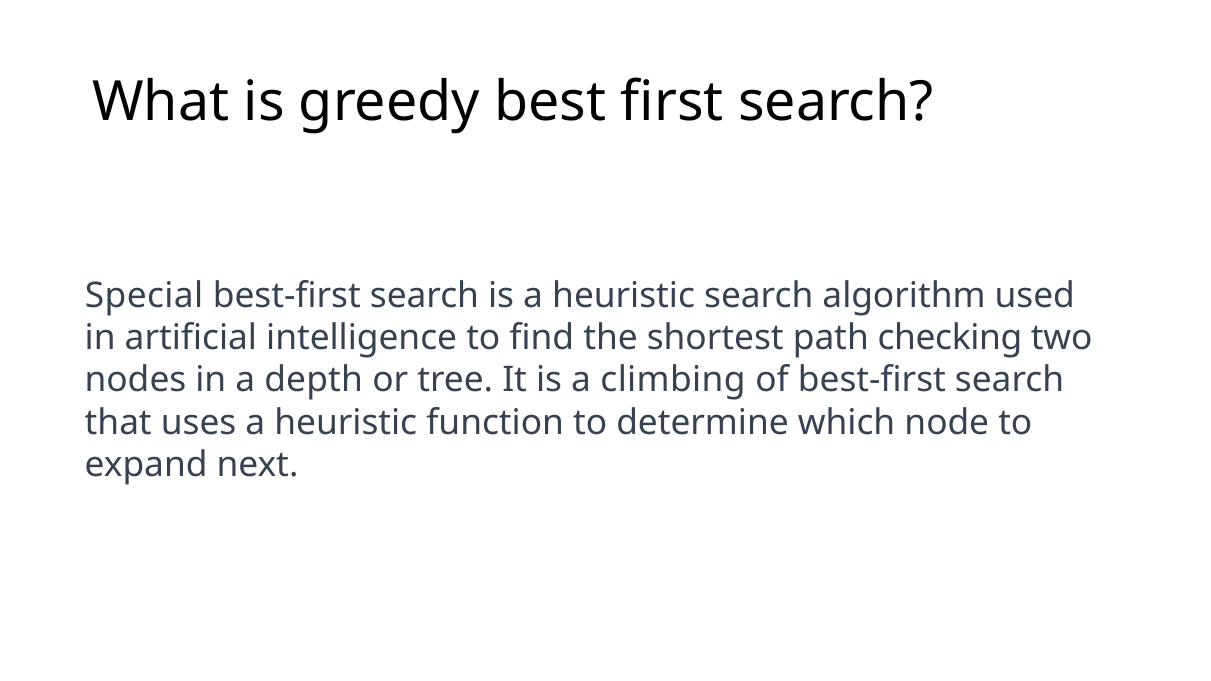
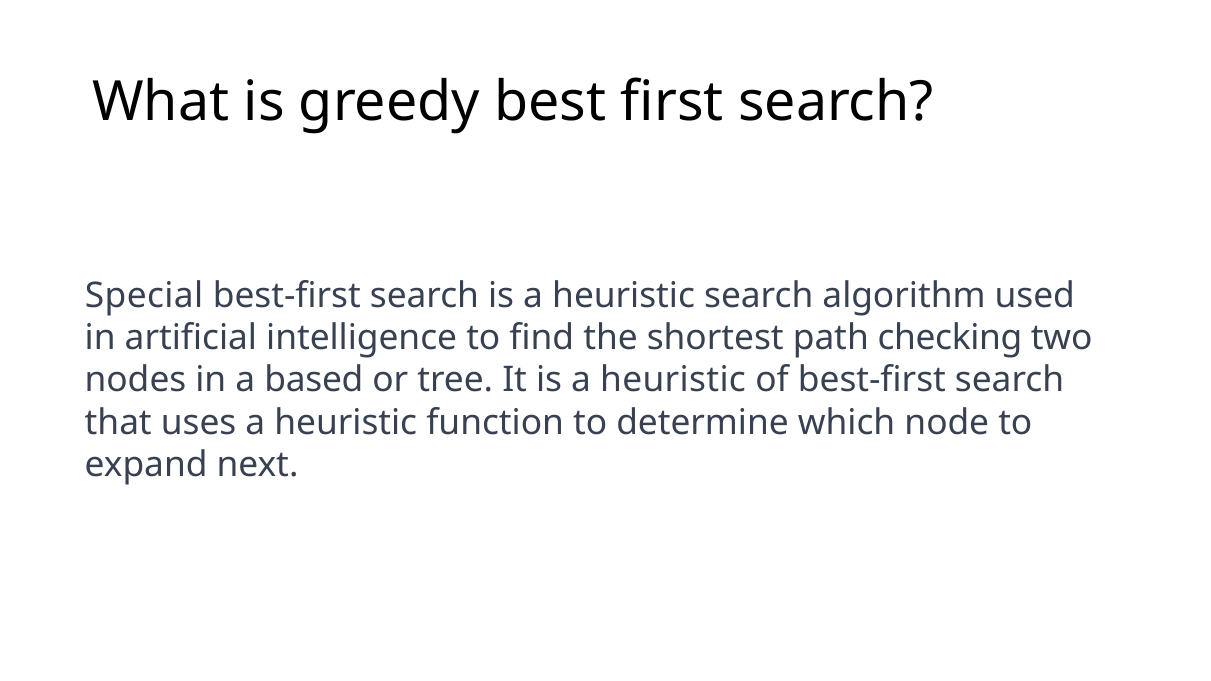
depth: depth -> based (314, 380)
It is a climbing: climbing -> heuristic (673, 380)
